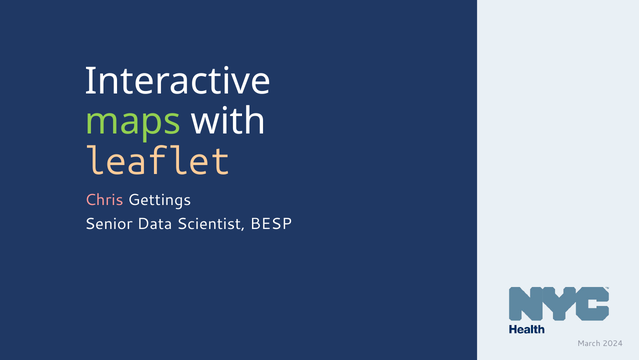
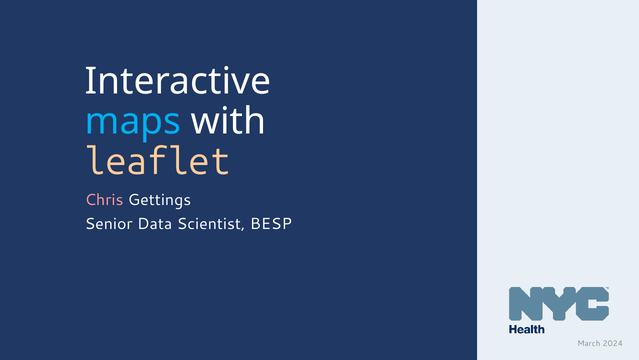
maps colour: light green -> light blue (133, 121)
